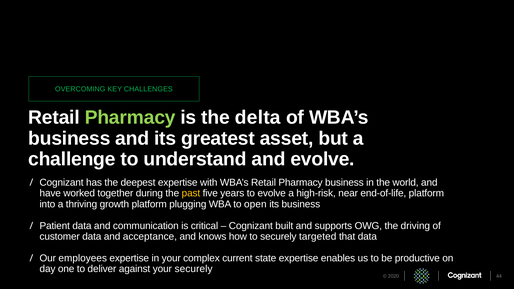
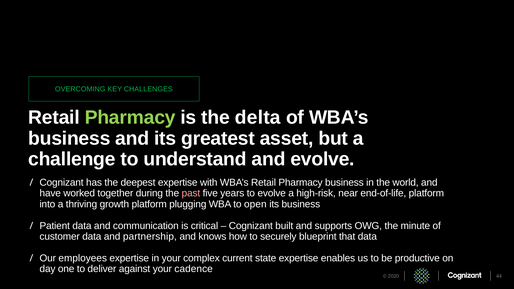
past colour: yellow -> pink (191, 193)
driving: driving -> minute (415, 226)
acceptance: acceptance -> partnership (150, 237)
targeted: targeted -> blueprint (318, 237)
your securely: securely -> cadence (194, 269)
